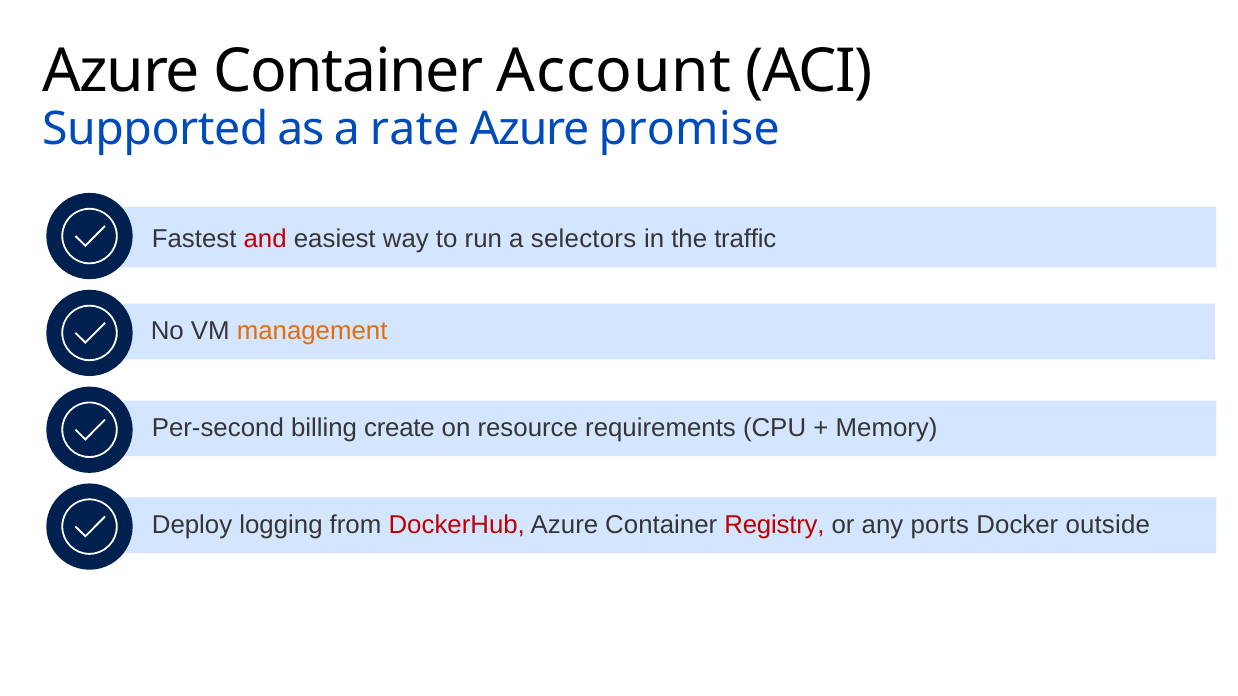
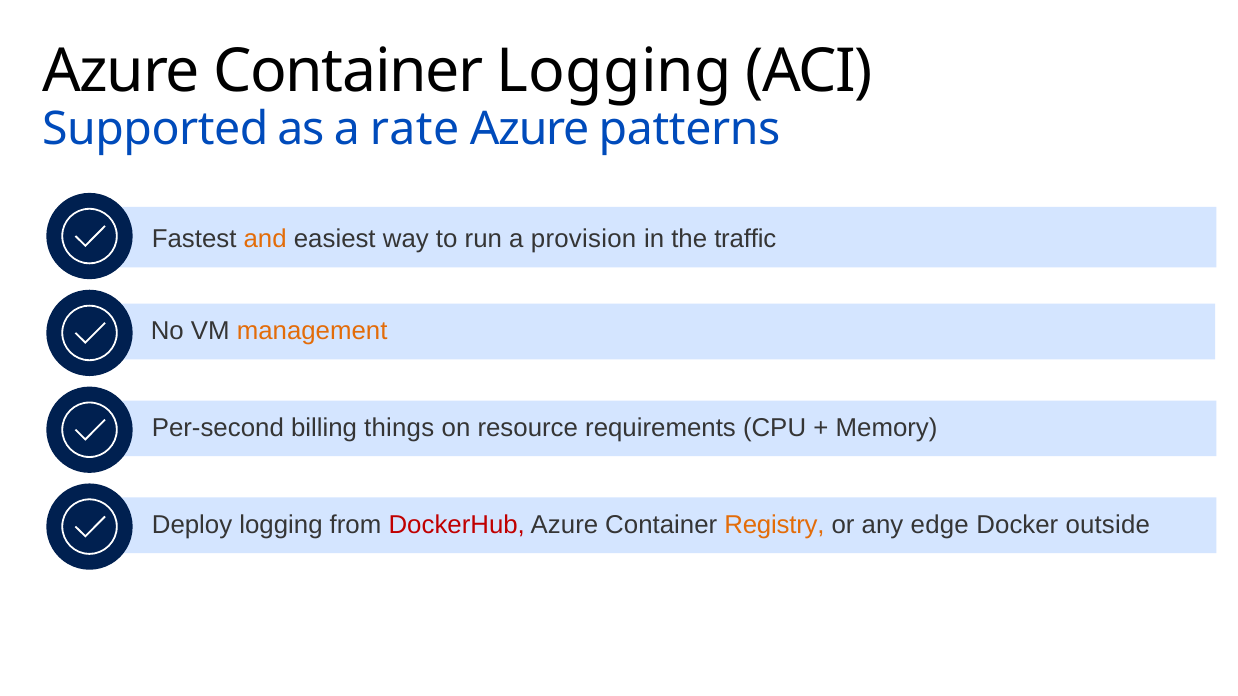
Container Account: Account -> Logging (614, 71)
promise: promise -> patterns (690, 129)
and colour: red -> orange (265, 239)
selectors: selectors -> provision (584, 239)
create: create -> things (399, 428)
Registry colour: red -> orange (774, 525)
ports: ports -> edge (940, 525)
